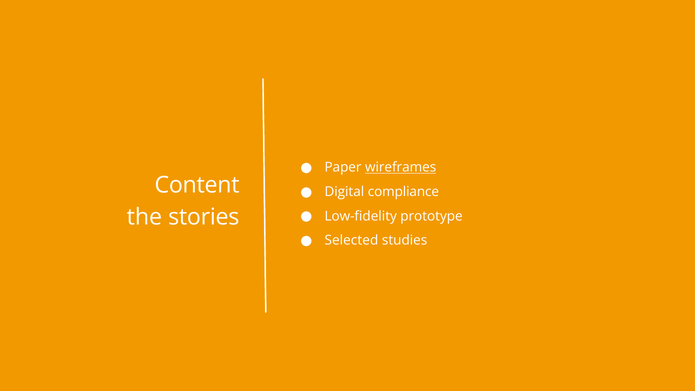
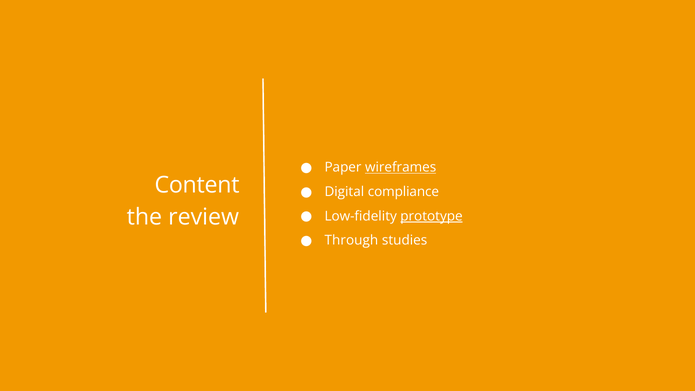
stories: stories -> review (204, 217)
prototype underline: none -> present (431, 216)
Selected: Selected -> Through (351, 240)
